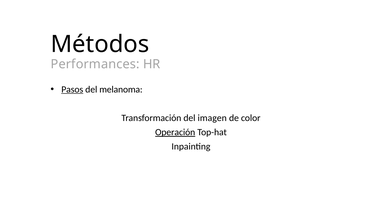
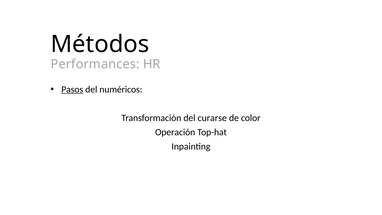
melanoma: melanoma -> numéricos (121, 89)
imagen: imagen -> curarse (212, 118)
Operación underline: present -> none (175, 132)
